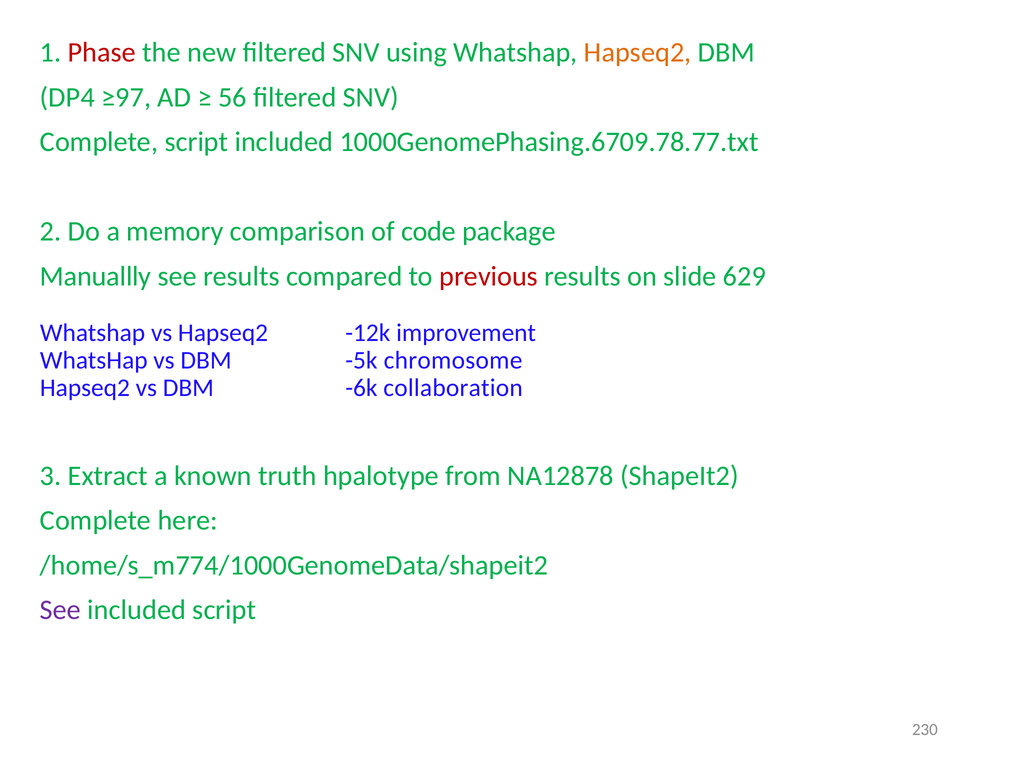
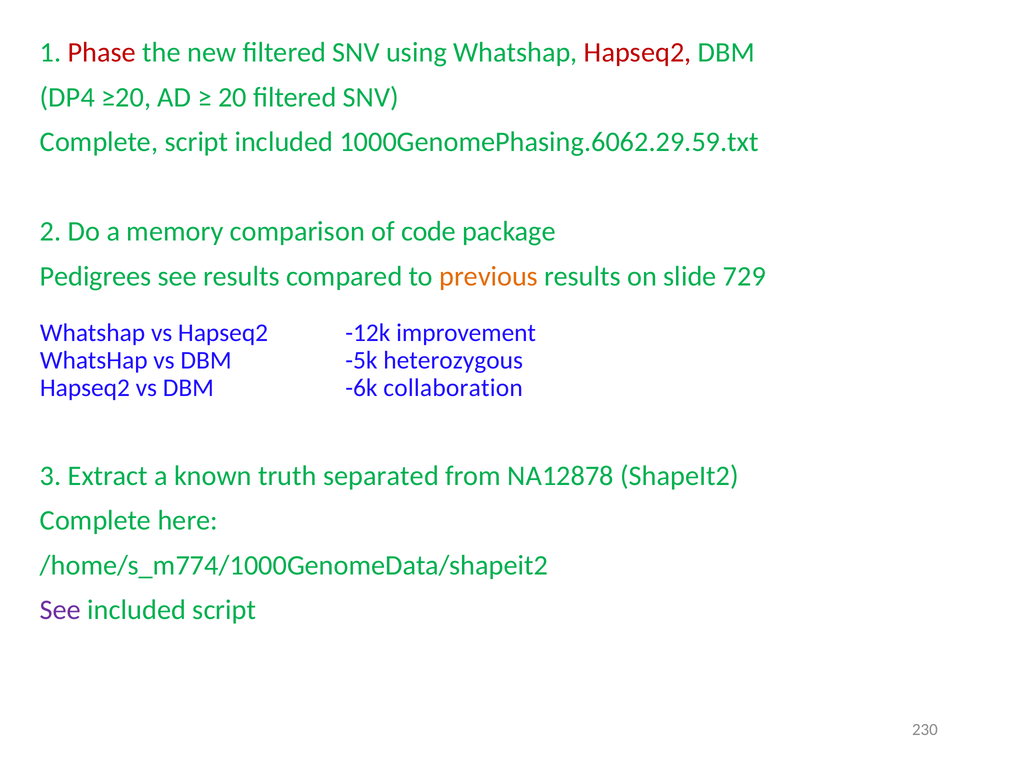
Hapseq2 colour: orange -> red (638, 52)
≥97: ≥97 -> ≥20 (126, 97)
56: 56 -> 20 (232, 97)
1000GenomePhasing.6709.78.77.txt: 1000GenomePhasing.6709.78.77.txt -> 1000GenomePhasing.6062.29.59.txt (549, 142)
Manuallly: Manuallly -> Pedigrees (96, 276)
previous colour: red -> orange (489, 276)
629: 629 -> 729 (744, 276)
chromosome: chromosome -> heterozygous (453, 360)
hpalotype: hpalotype -> separated (381, 475)
